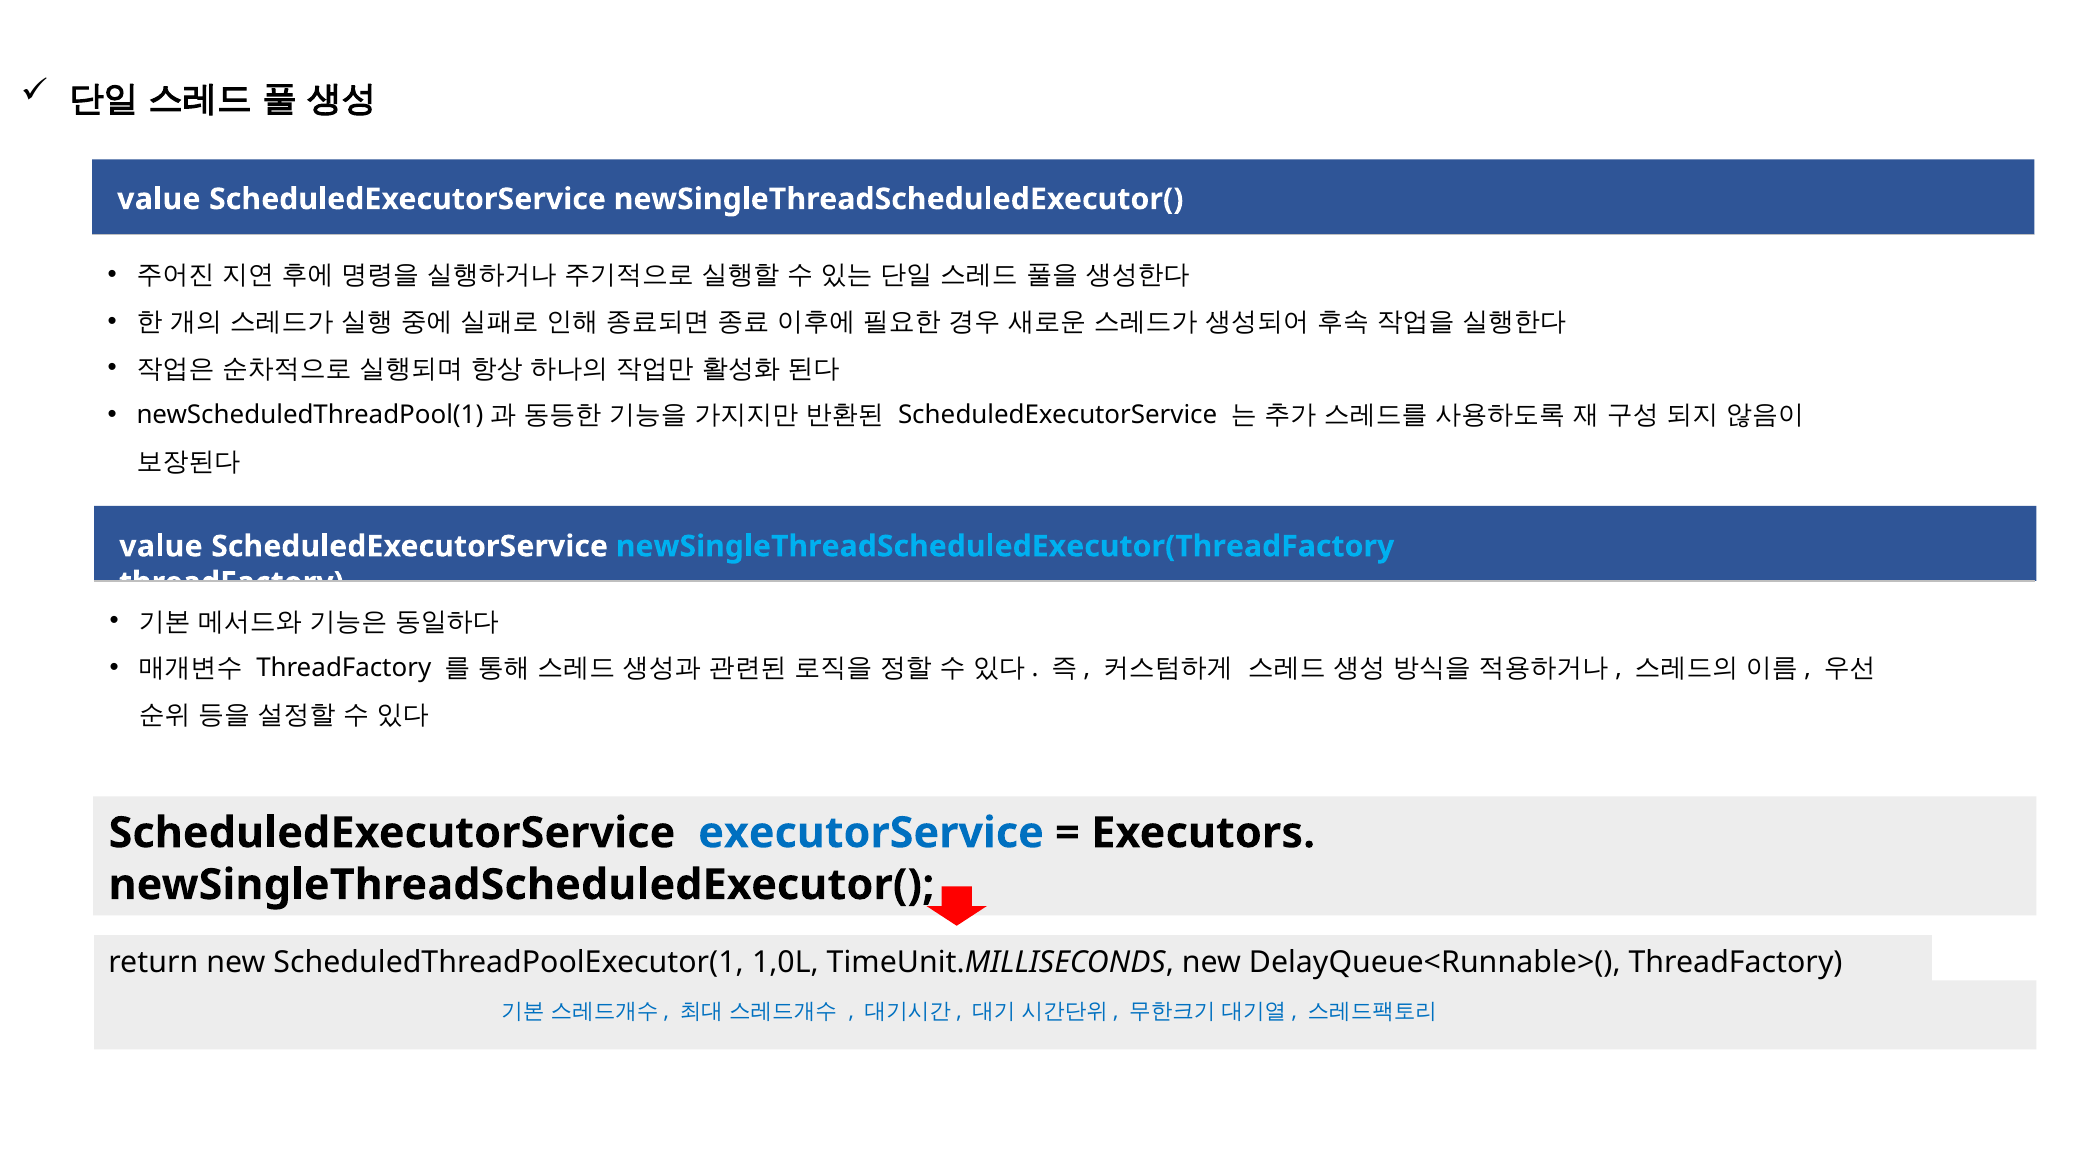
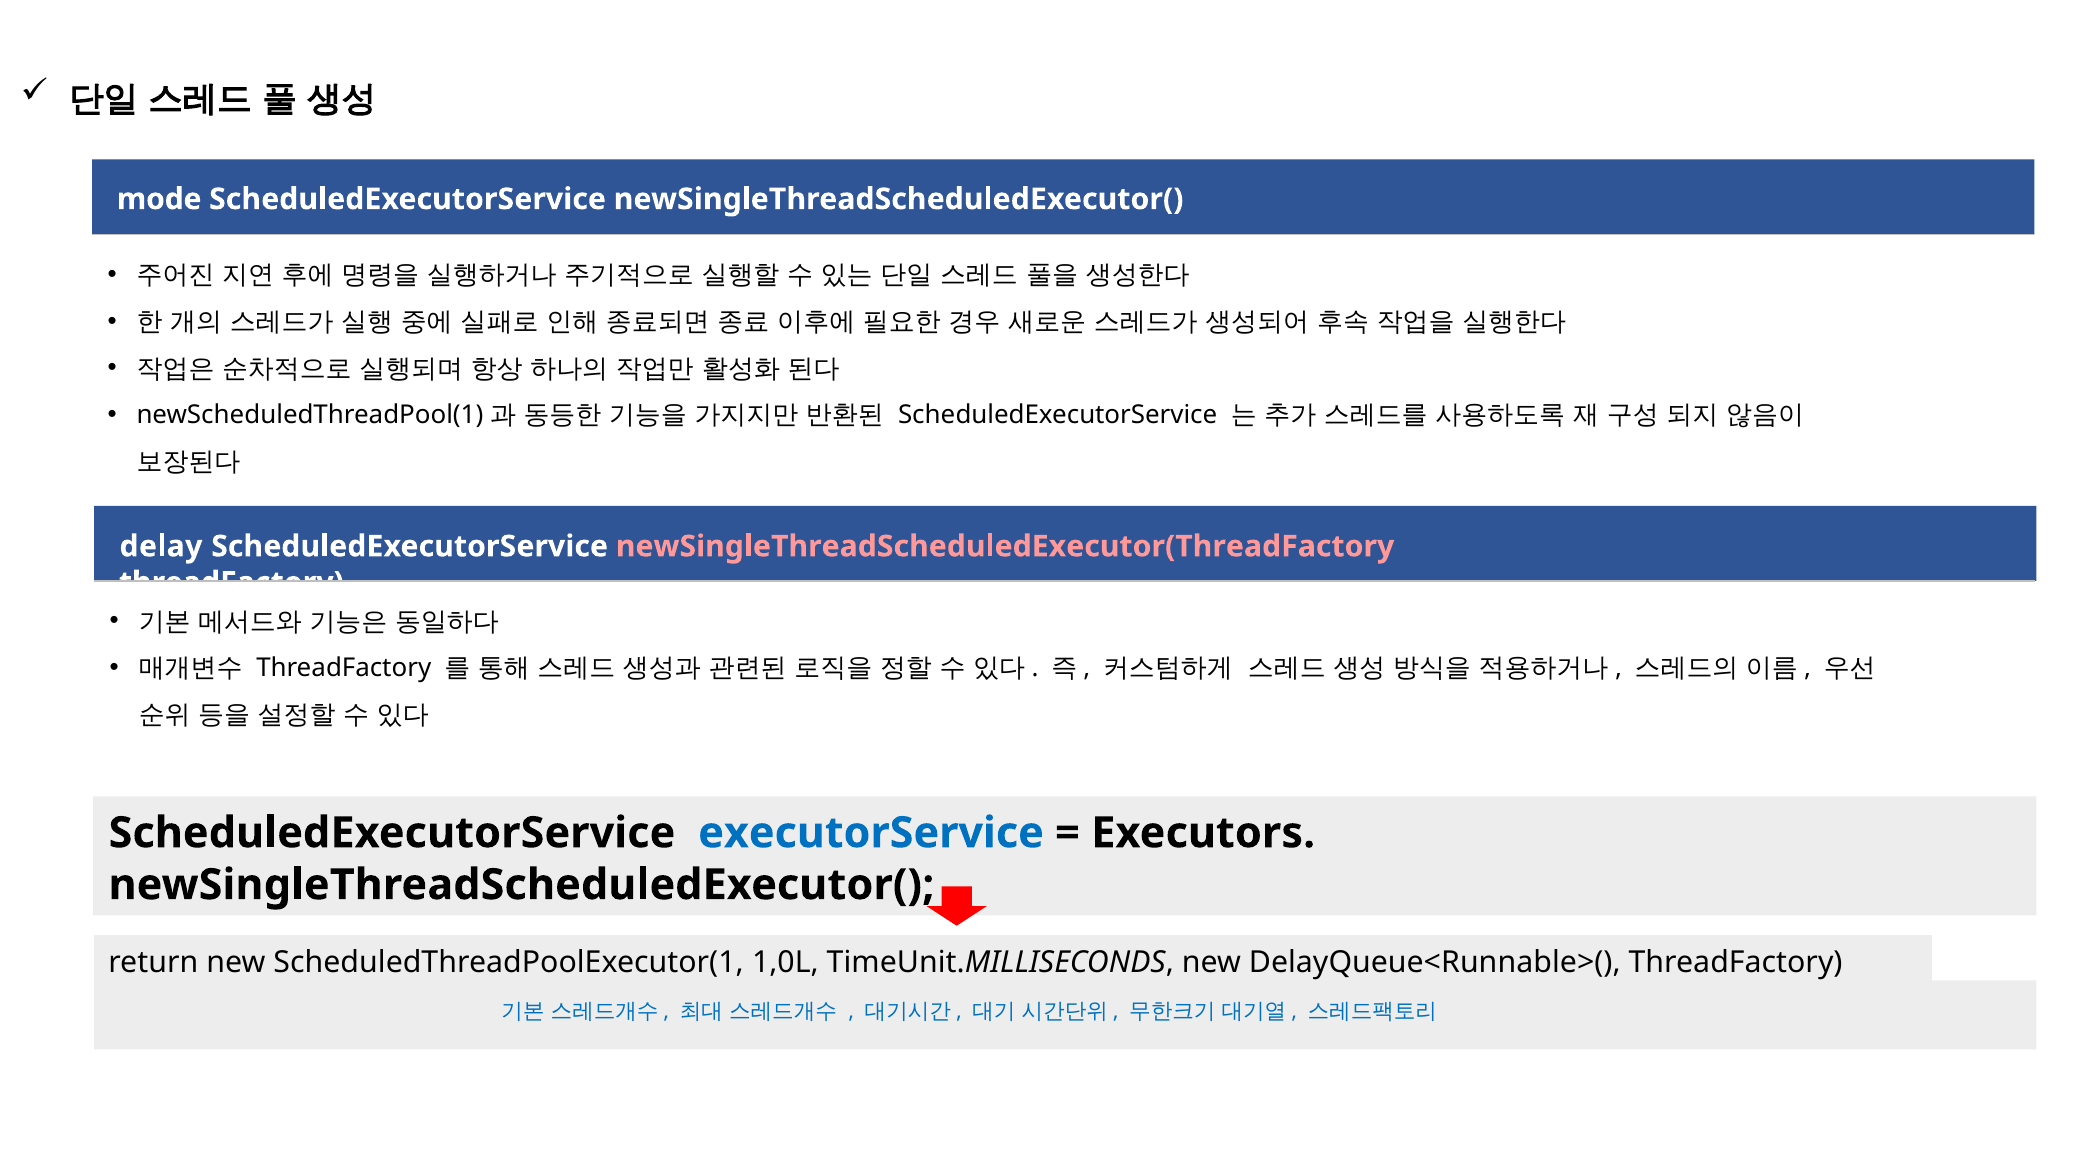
value: value -> mode (159, 199)
value: value -> delay (161, 546)
newSingleThreadScheduledExecutor(ThreadFactory colour: light blue -> pink (1005, 546)
